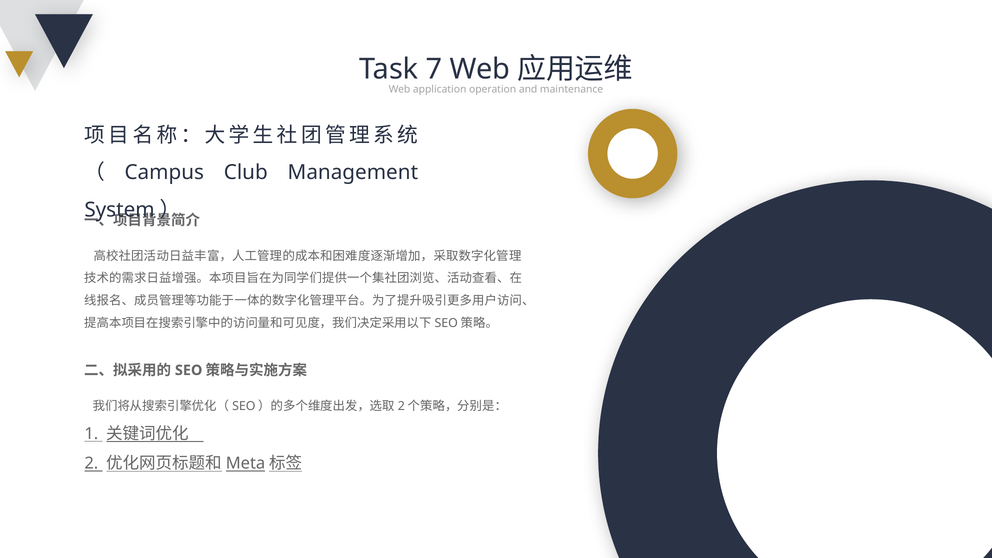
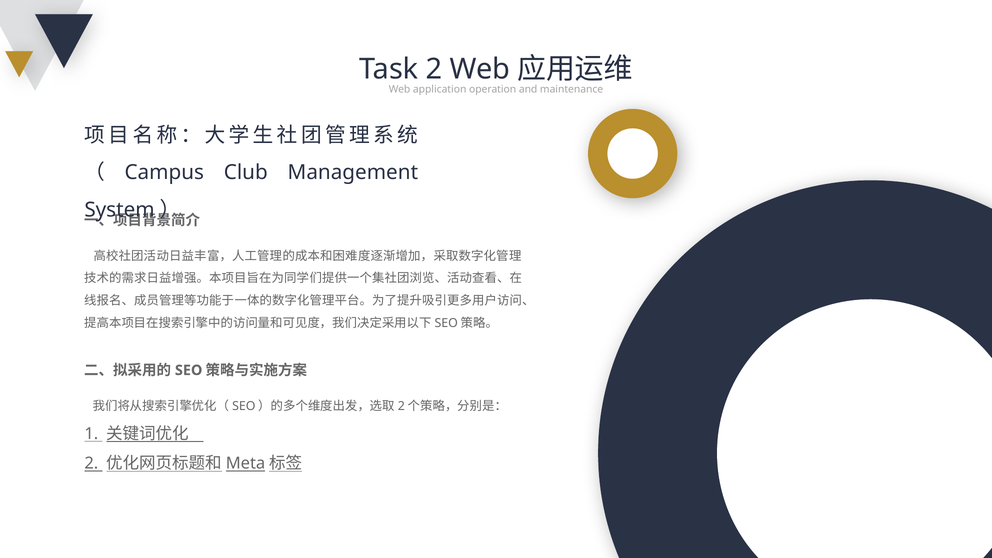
Task 7: 7 -> 2 (434, 69)
